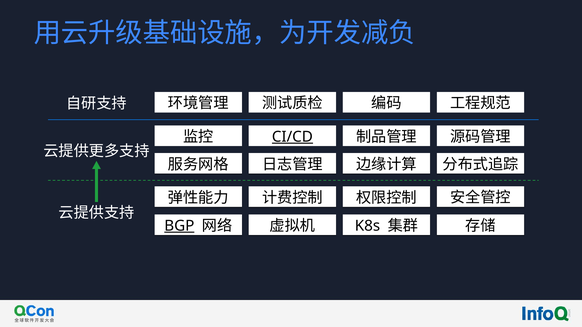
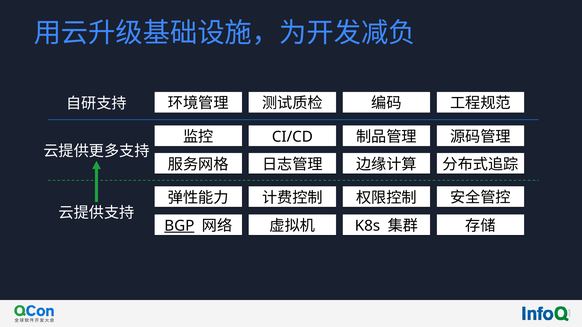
CI/CD underline: present -> none (292, 137)
